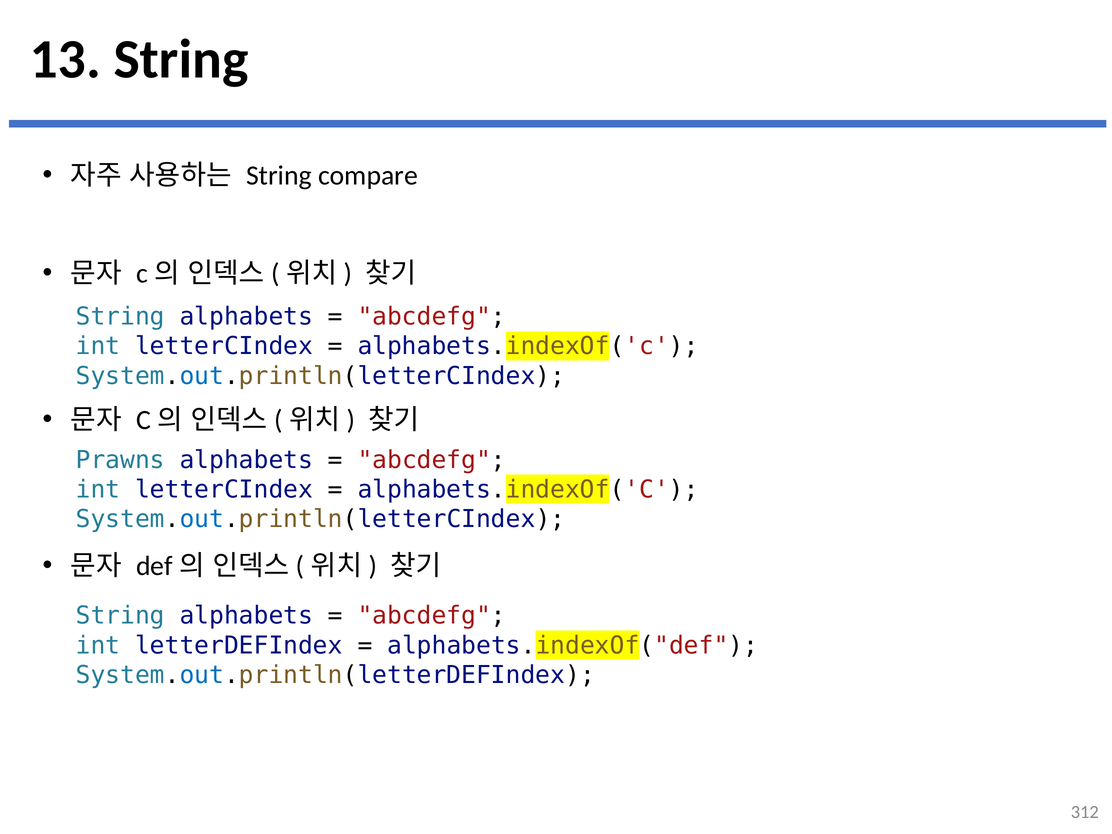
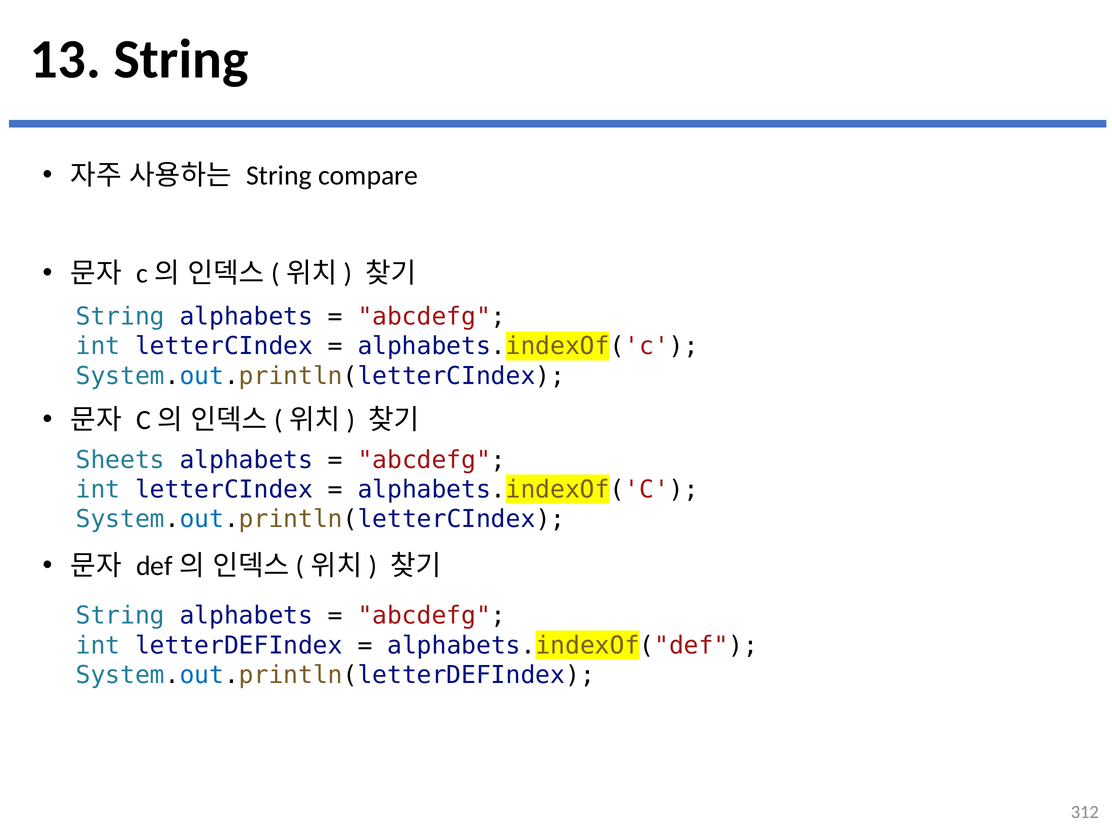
Prawns: Prawns -> Sheets (120, 460)
